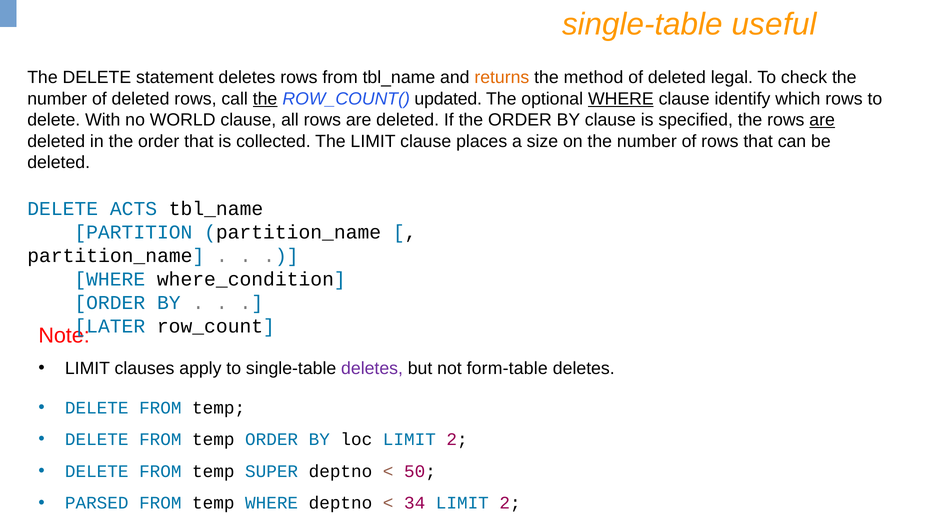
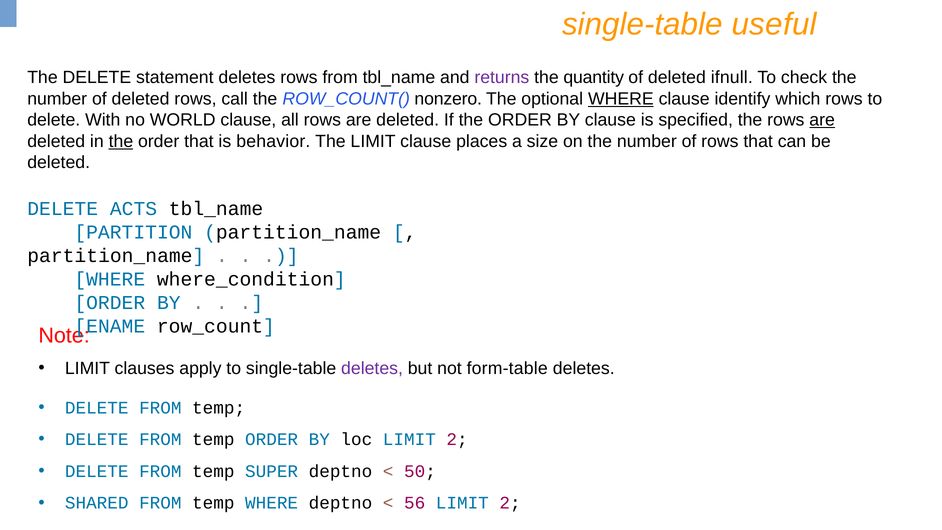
returns colour: orange -> purple (502, 78)
method: method -> quantity (594, 78)
legal: legal -> ifnull (732, 78)
the underline: present -> none (265, 99)
updated: updated -> nonzero (448, 99)
the underline: none -> present (121, 141)
collected: collected -> behavior (273, 141)
LATER: LATER -> ENAME (110, 326)
PARSED: PARSED -> SHARED (97, 503)
34: 34 -> 56 (415, 503)
